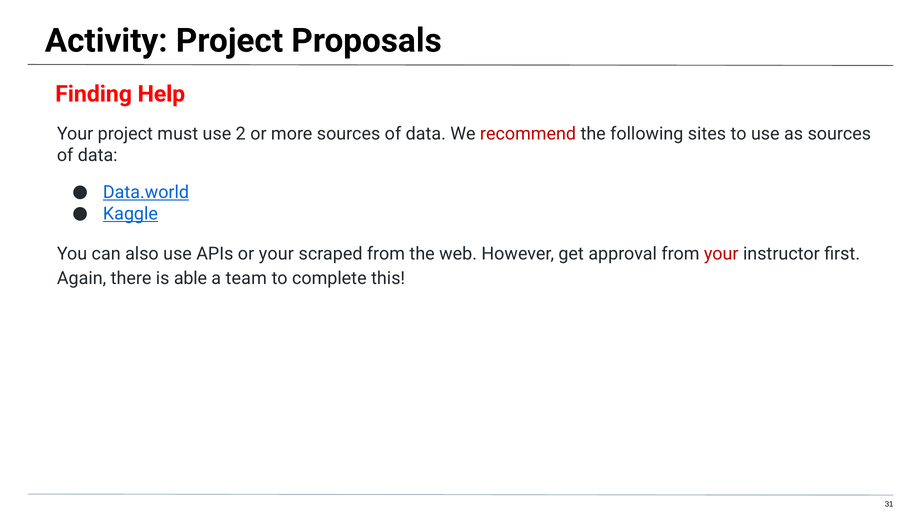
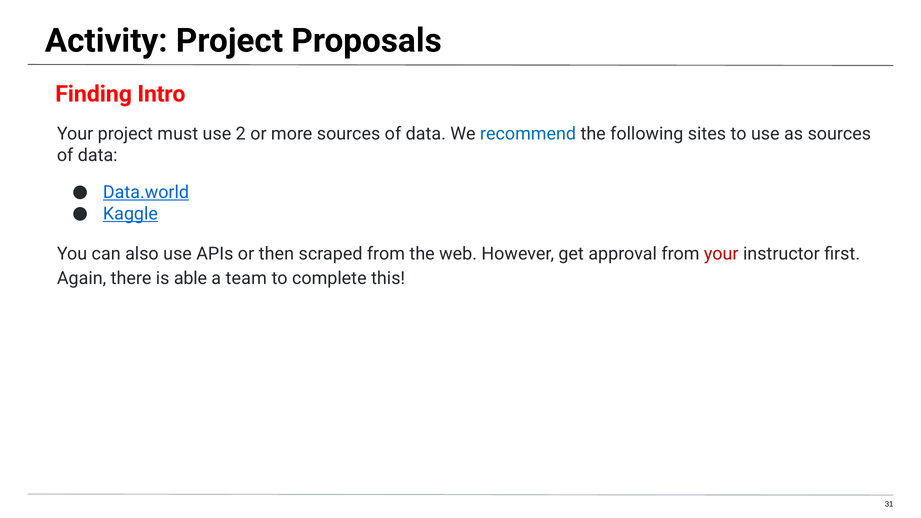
Help: Help -> Intro (161, 94)
recommend colour: red -> blue (528, 134)
or your: your -> then (276, 254)
